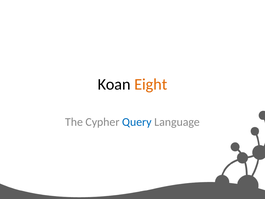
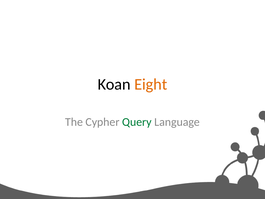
Query colour: blue -> green (137, 122)
